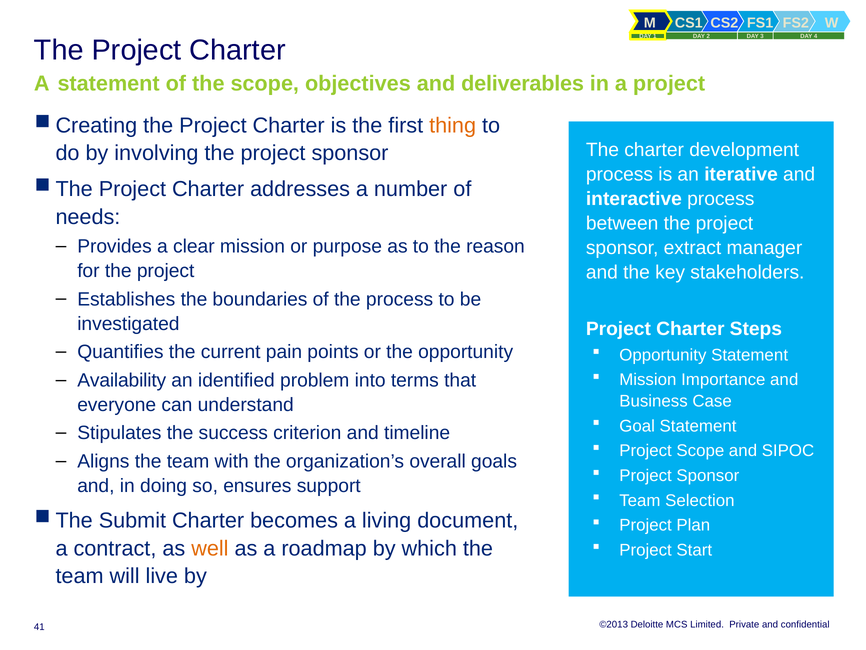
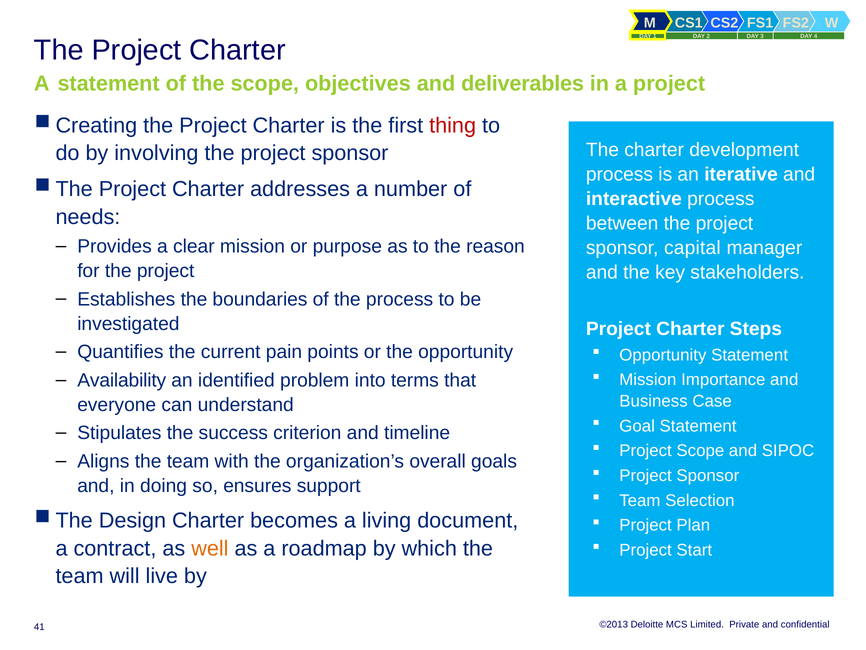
thing colour: orange -> red (453, 125)
extract: extract -> capital (692, 248)
Submit: Submit -> Design (132, 520)
